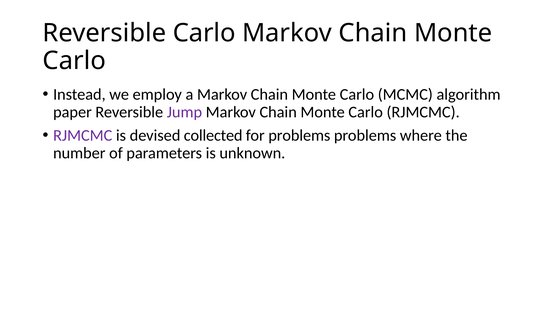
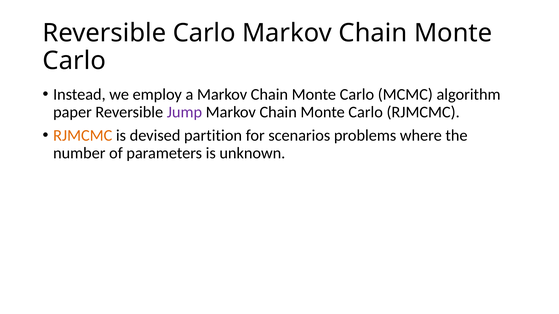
RJMCMC colour: purple -> orange (83, 136)
collected: collected -> partition (213, 136)
for problems: problems -> scenarios (299, 136)
